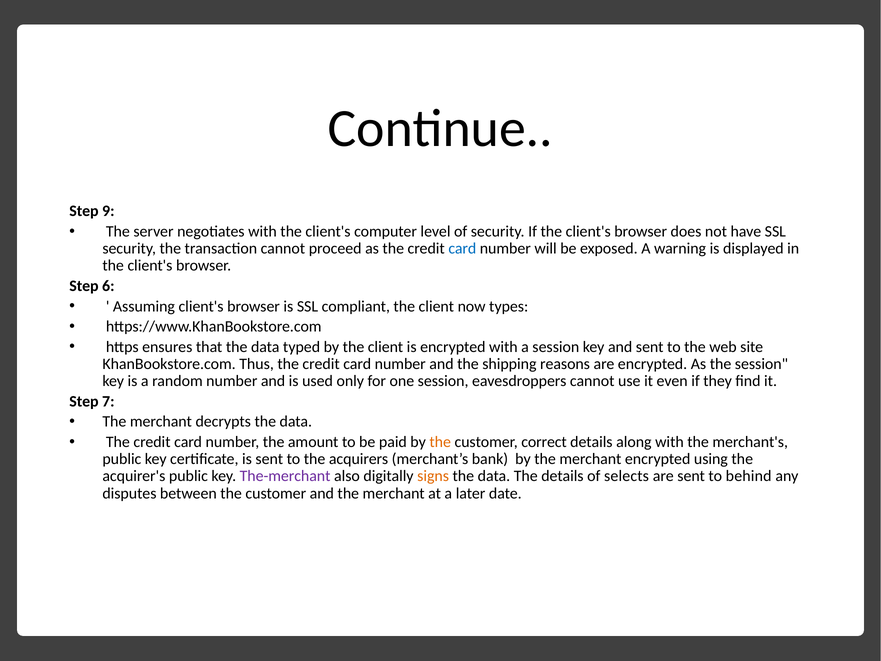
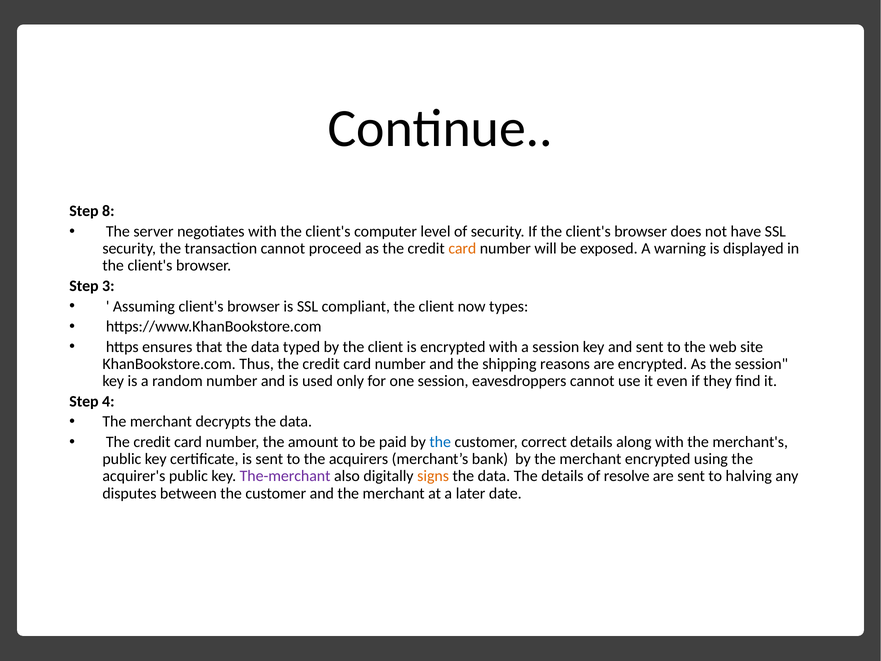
9: 9 -> 8 (108, 211)
card colour: blue -> orange (462, 248)
6: 6 -> 3 (108, 286)
7: 7 -> 4 (108, 401)
the colour: orange -> blue (440, 442)
selects: selects -> resolve (627, 476)
behind: behind -> halving (749, 476)
